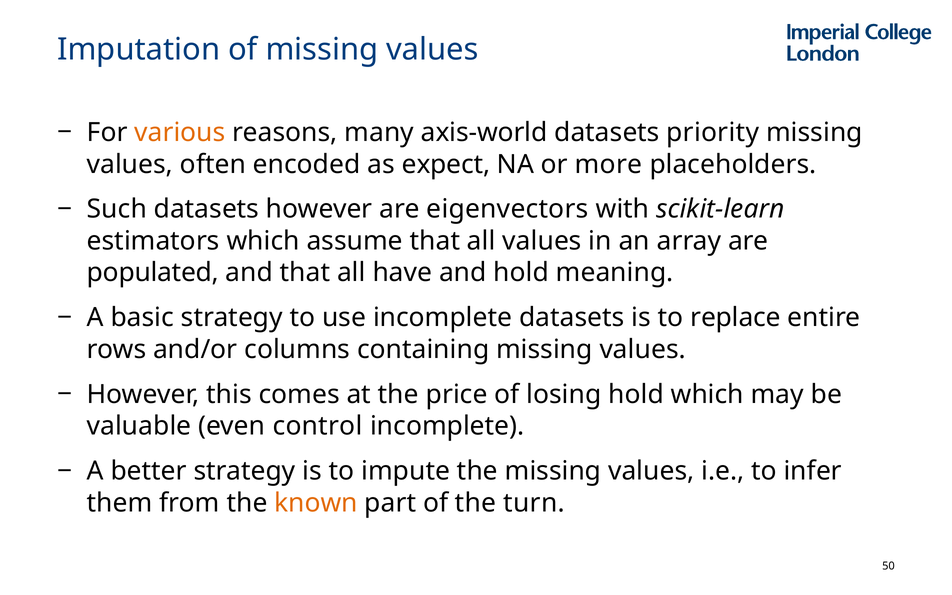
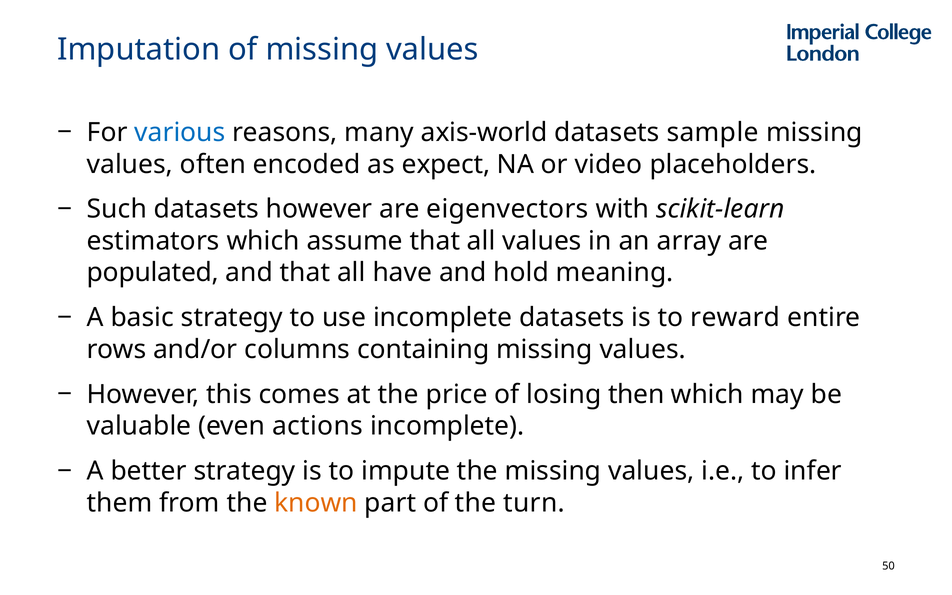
various colour: orange -> blue (180, 133)
priority: priority -> sample (713, 133)
more: more -> video (609, 164)
replace: replace -> reward (735, 318)
losing hold: hold -> then (636, 394)
control: control -> actions (318, 426)
